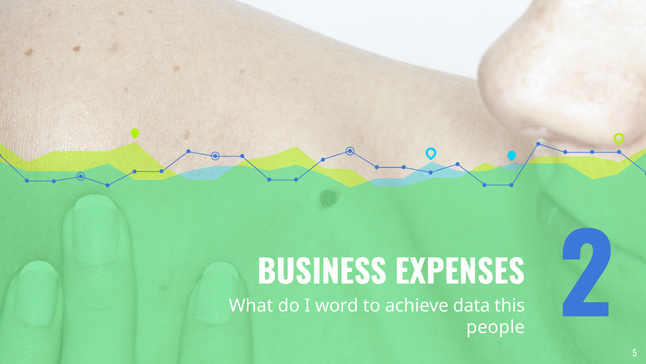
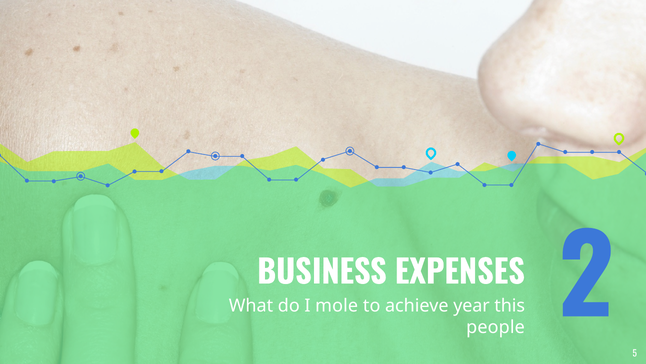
word: word -> mole (337, 305)
data: data -> year (471, 305)
